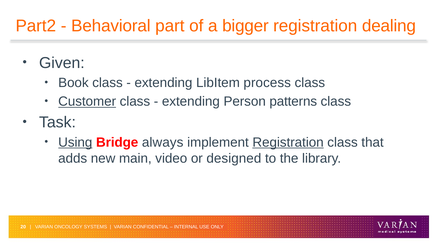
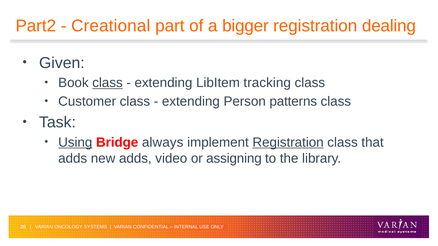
Behavioral: Behavioral -> Creational (111, 26)
class underline: none -> present (107, 83)
process: process -> tracking (267, 83)
Customer underline: present -> none (87, 102)
new main: main -> adds (135, 159)
designed: designed -> assigning (234, 159)
